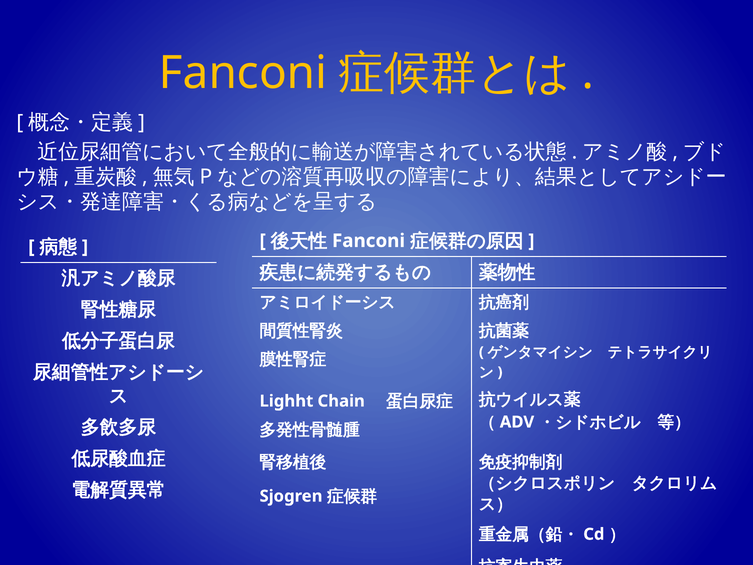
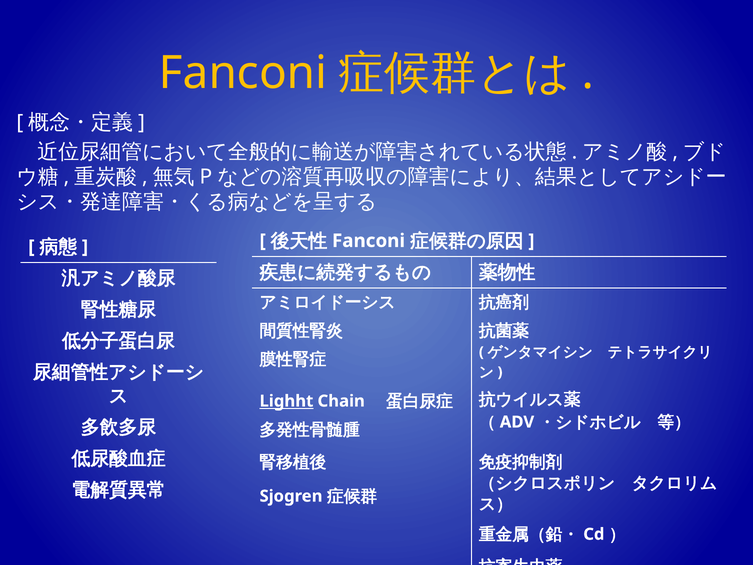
Lighht underline: none -> present (286, 401)
